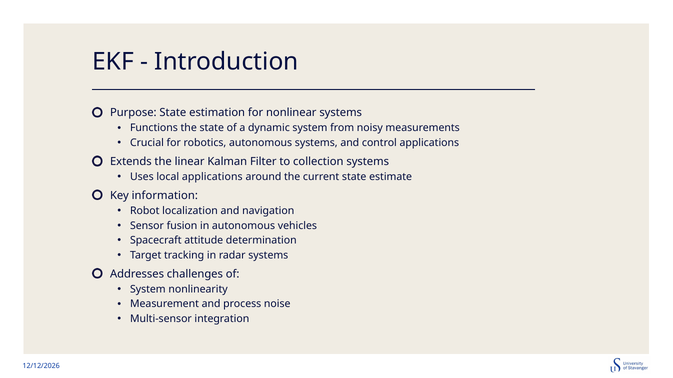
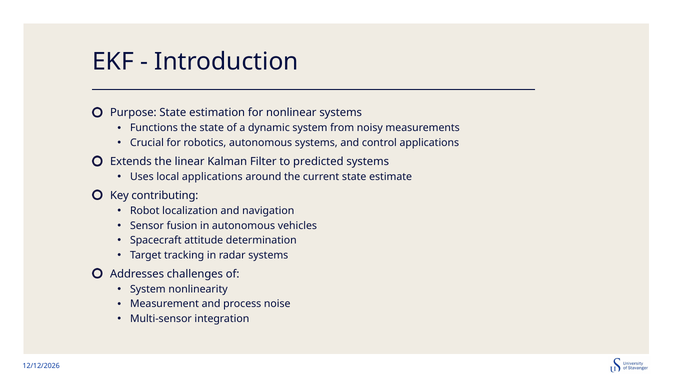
collection: collection -> predicted (318, 162)
information: information -> contributing (165, 196)
